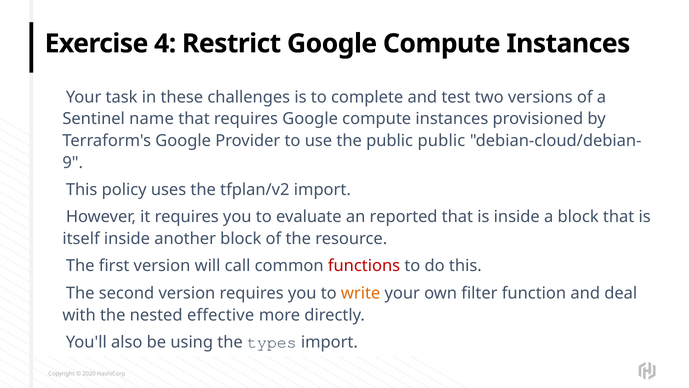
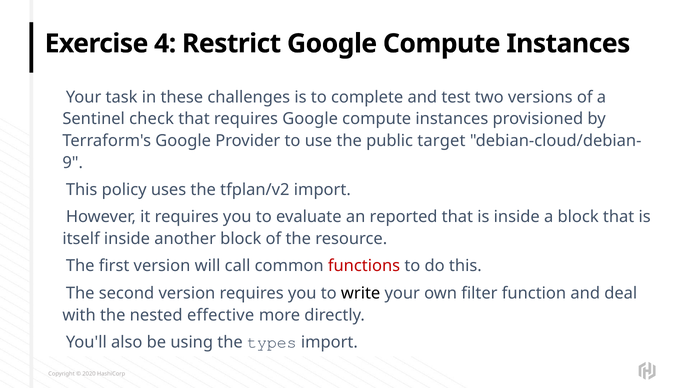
name: name -> check (152, 119)
public public: public -> target (441, 141)
write colour: orange -> black (361, 293)
